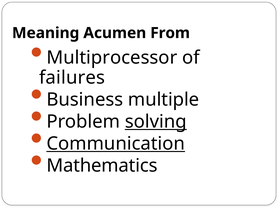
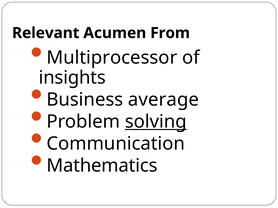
Meaning: Meaning -> Relevant (46, 33)
failures: failures -> insights (72, 78)
multiple: multiple -> average (164, 100)
Communication underline: present -> none (116, 144)
